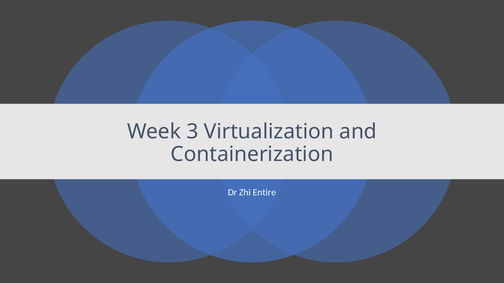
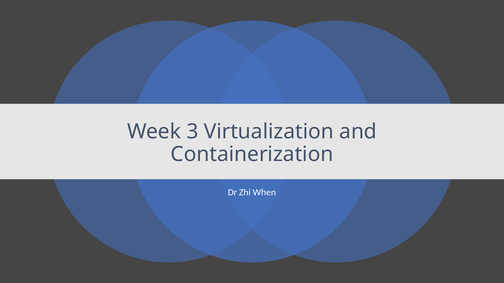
Entire: Entire -> When (264, 193)
